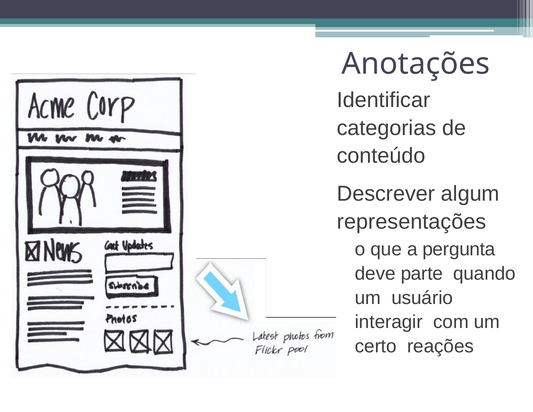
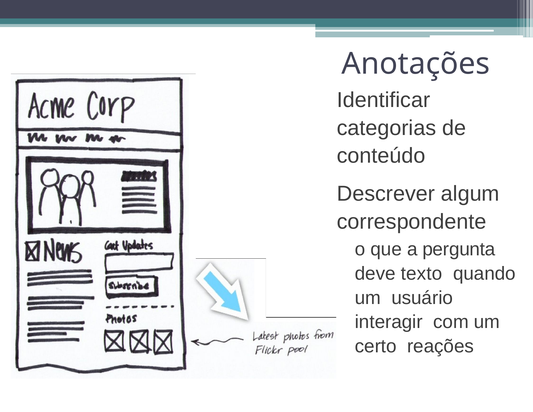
representações: representações -> correspondente (412, 222)
parte: parte -> texto (422, 274)
